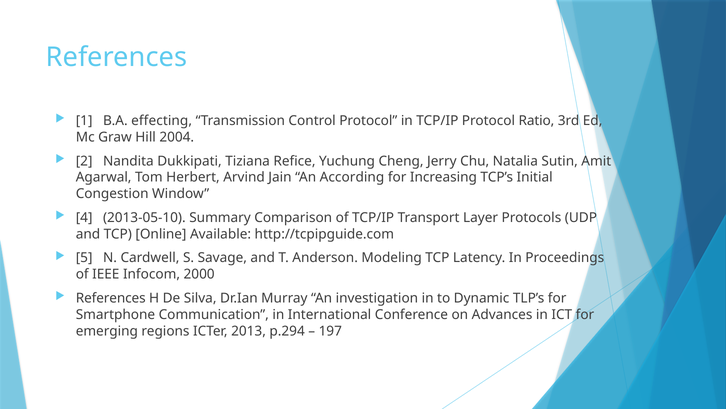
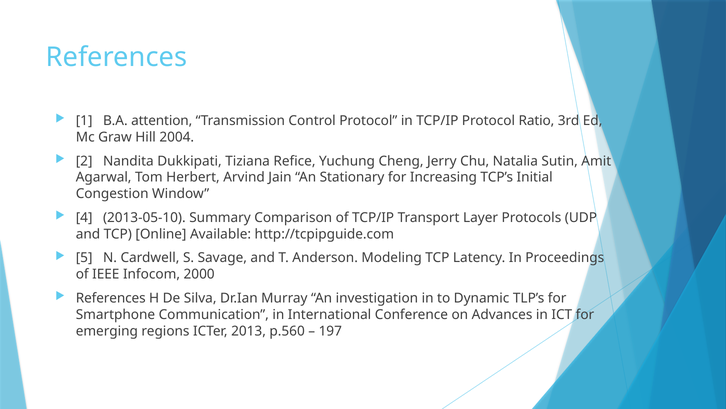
effecting: effecting -> attention (162, 121)
According: According -> Stationary (352, 177)
p.294: p.294 -> p.560 (287, 331)
